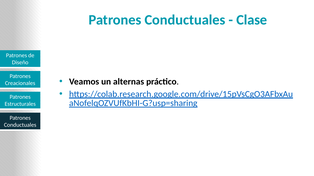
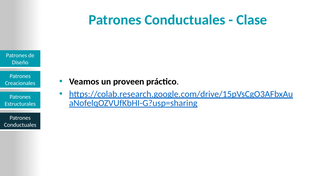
alternas: alternas -> proveen (129, 82)
